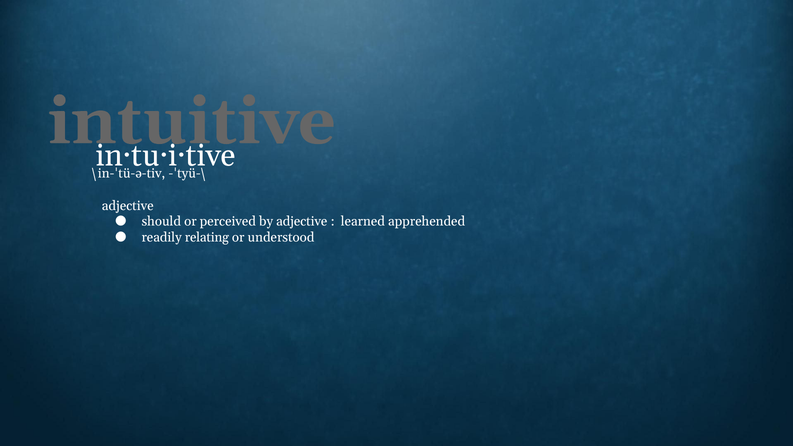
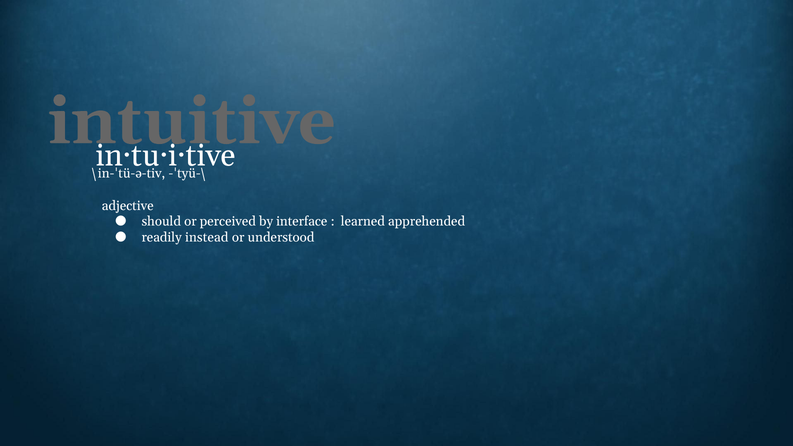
by adjective: adjective -> interface (302, 222)
relating: relating -> instead (207, 237)
